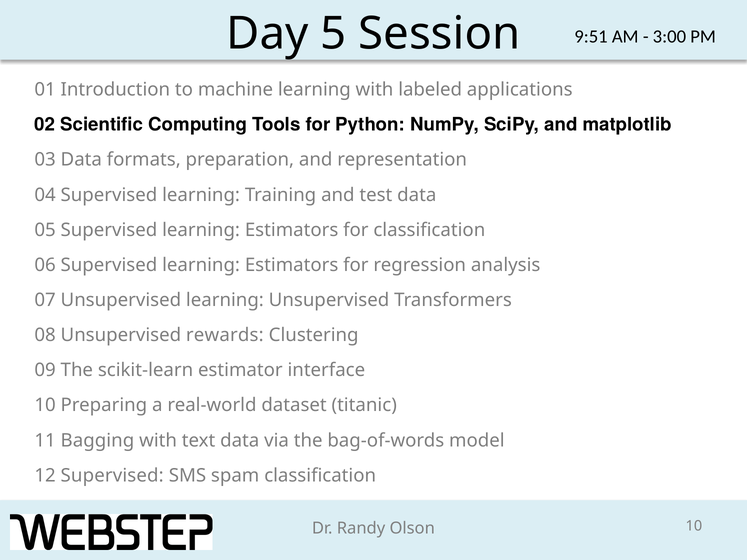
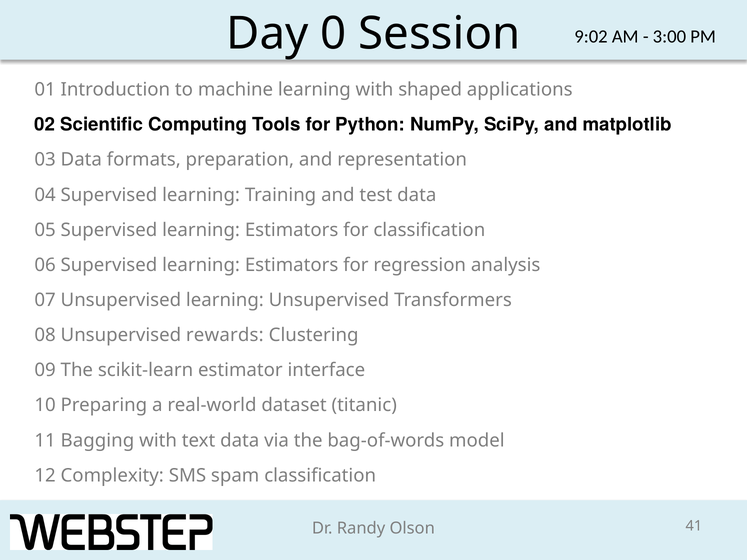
5: 5 -> 0 (333, 34)
9:51: 9:51 -> 9:02 (591, 37)
labeled: labeled -> shaped (430, 90)
12 Supervised: Supervised -> Complexity (112, 476)
10: 10 -> 41 (694, 526)
